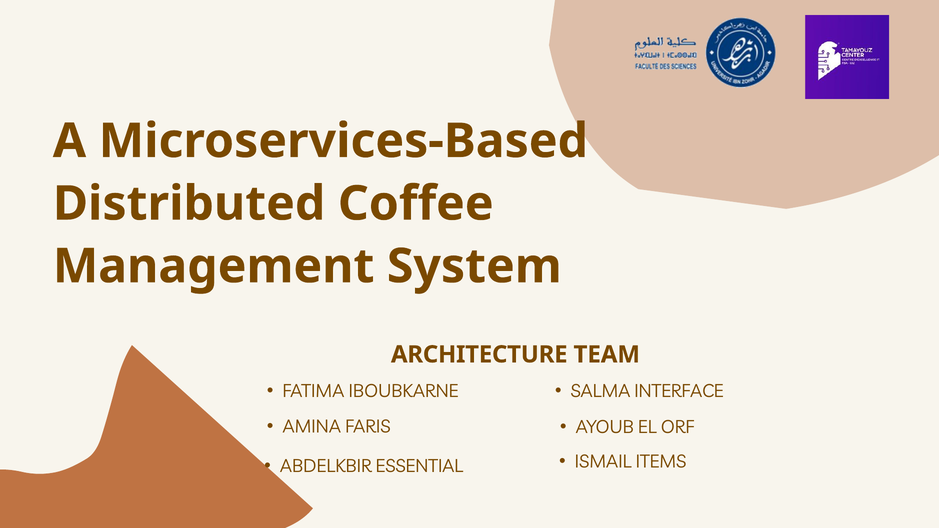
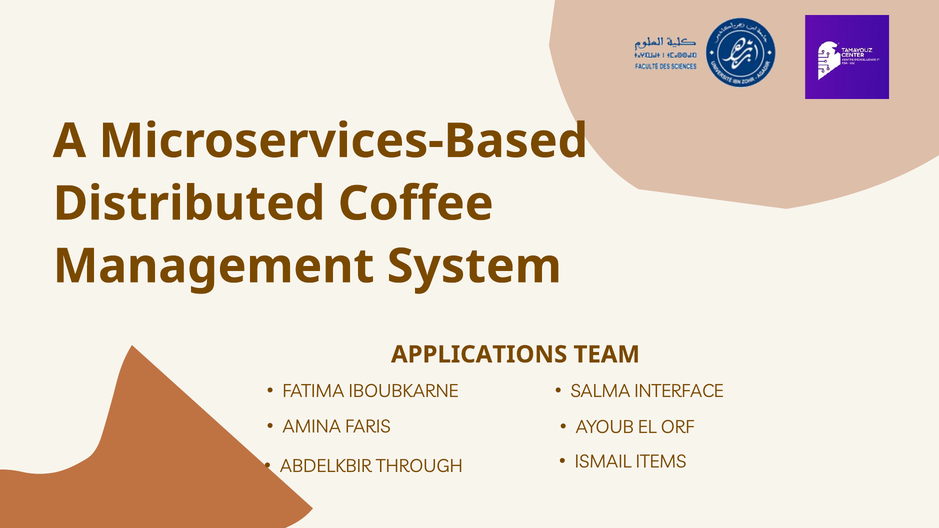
ARCHITECTURE: ARCHITECTURE -> APPLICATIONS (479, 355)
ESSENTIAL: ESSENTIAL -> THROUGH (419, 467)
